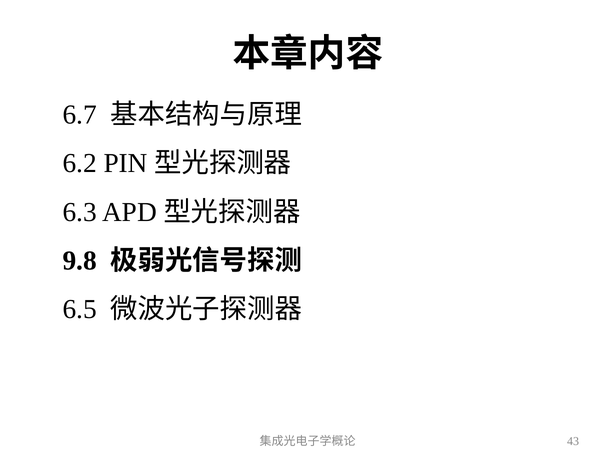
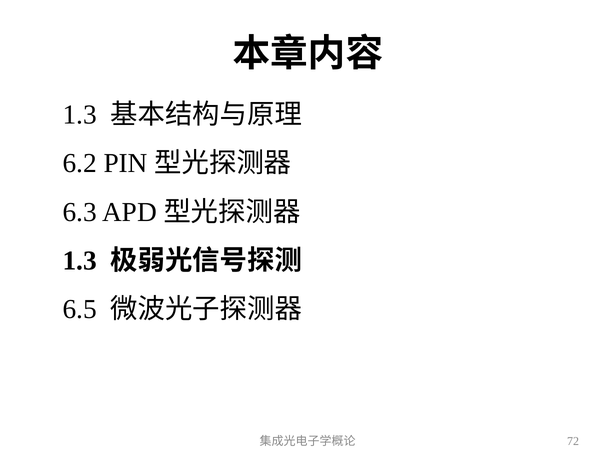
6.7: 6.7 -> 1.3 (80, 115)
9.8: 9.8 -> 1.3 (80, 261)
43: 43 -> 72 (573, 441)
